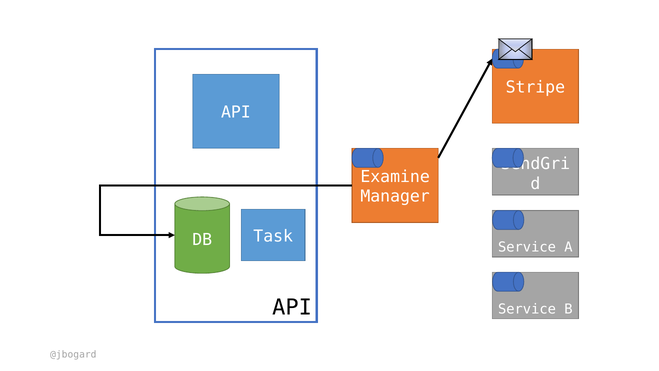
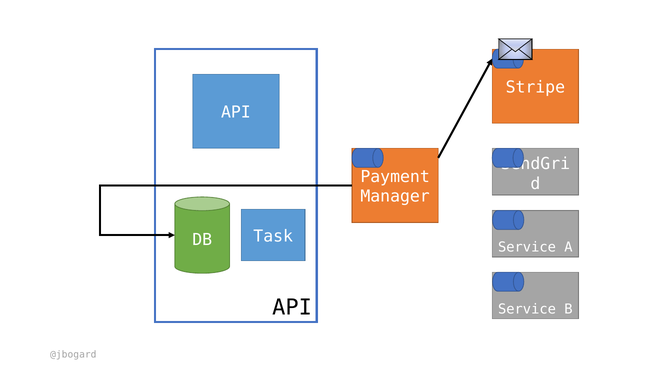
Examine: Examine -> Payment (395, 177)
